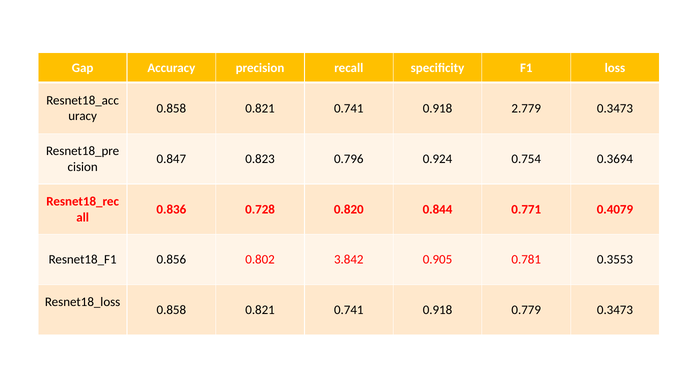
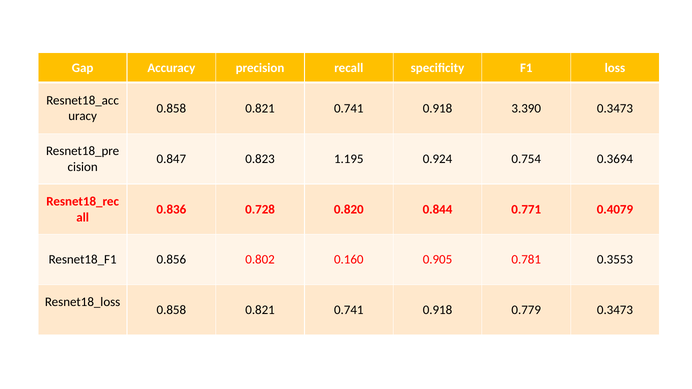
2.779: 2.779 -> 3.390 (526, 108)
0.796: 0.796 -> 1.195 (349, 159)
3.842: 3.842 -> 0.160 (349, 260)
